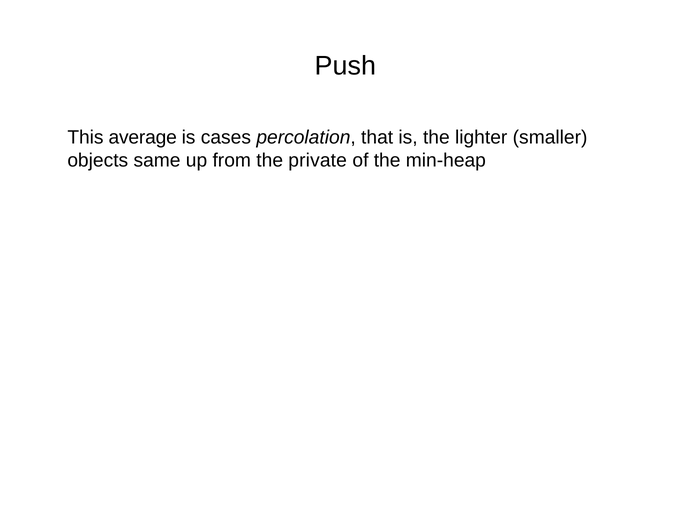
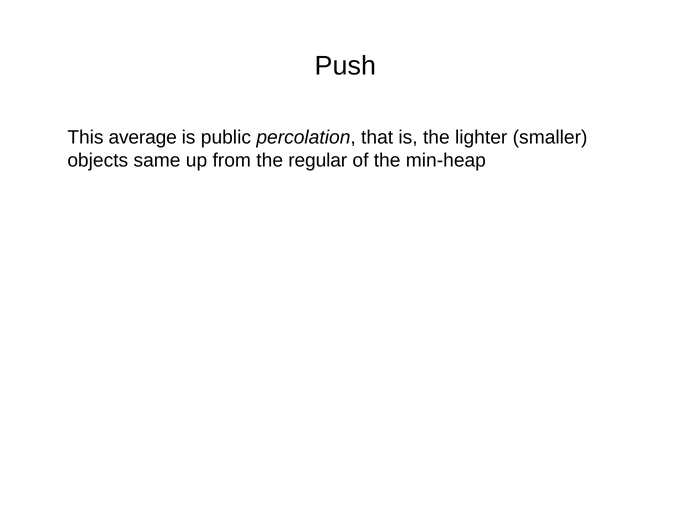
cases: cases -> public (226, 137)
private: private -> regular (318, 160)
